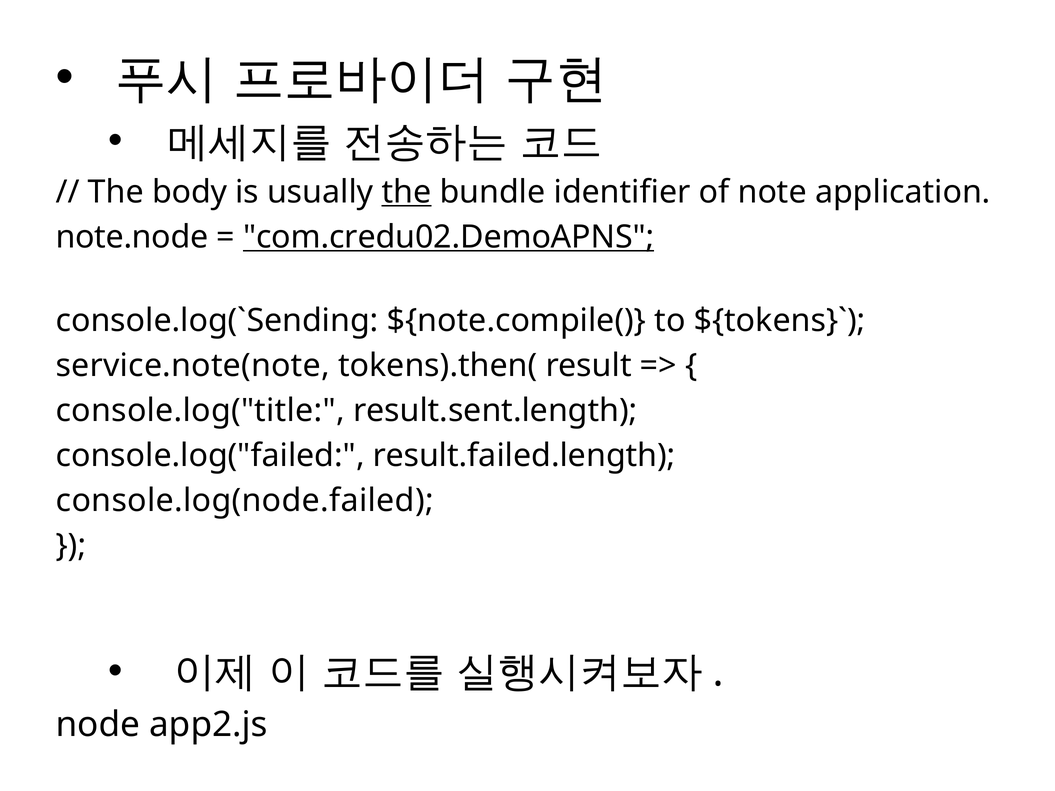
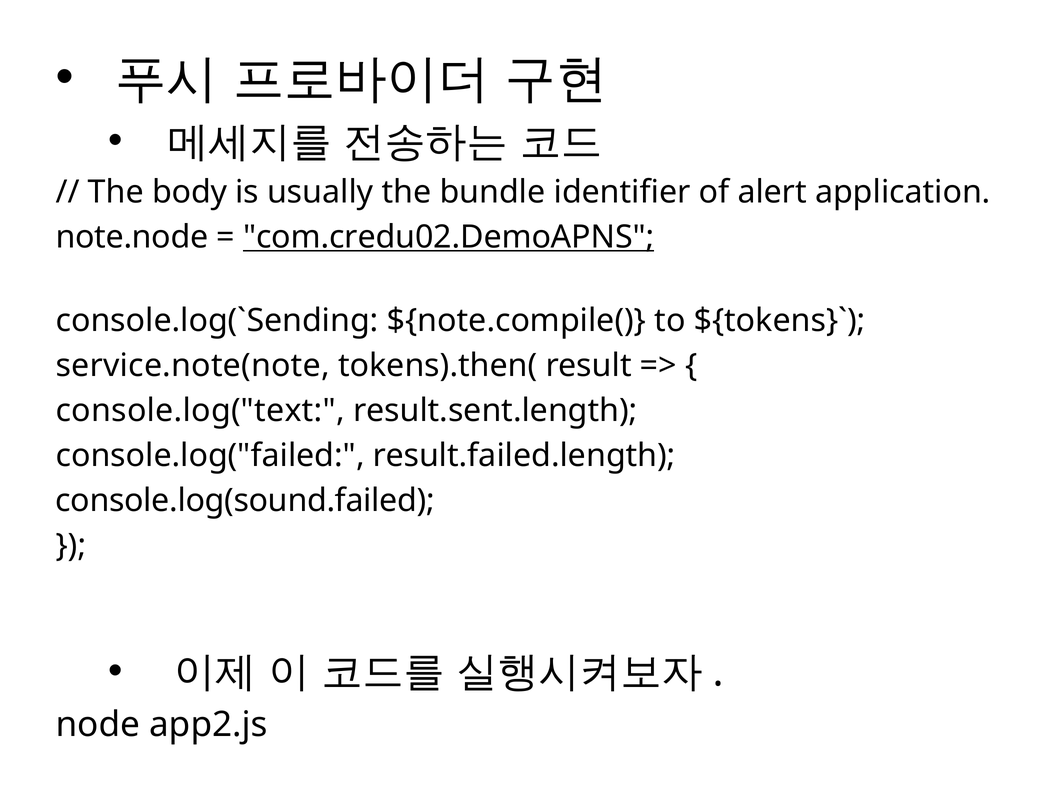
the underline: present -> none (406, 192)
note: note -> alert (772, 192)
console.log("title: console.log("title -> console.log("text (200, 411)
console.log(node.failed: console.log(node.failed -> console.log(sound.failed (245, 501)
